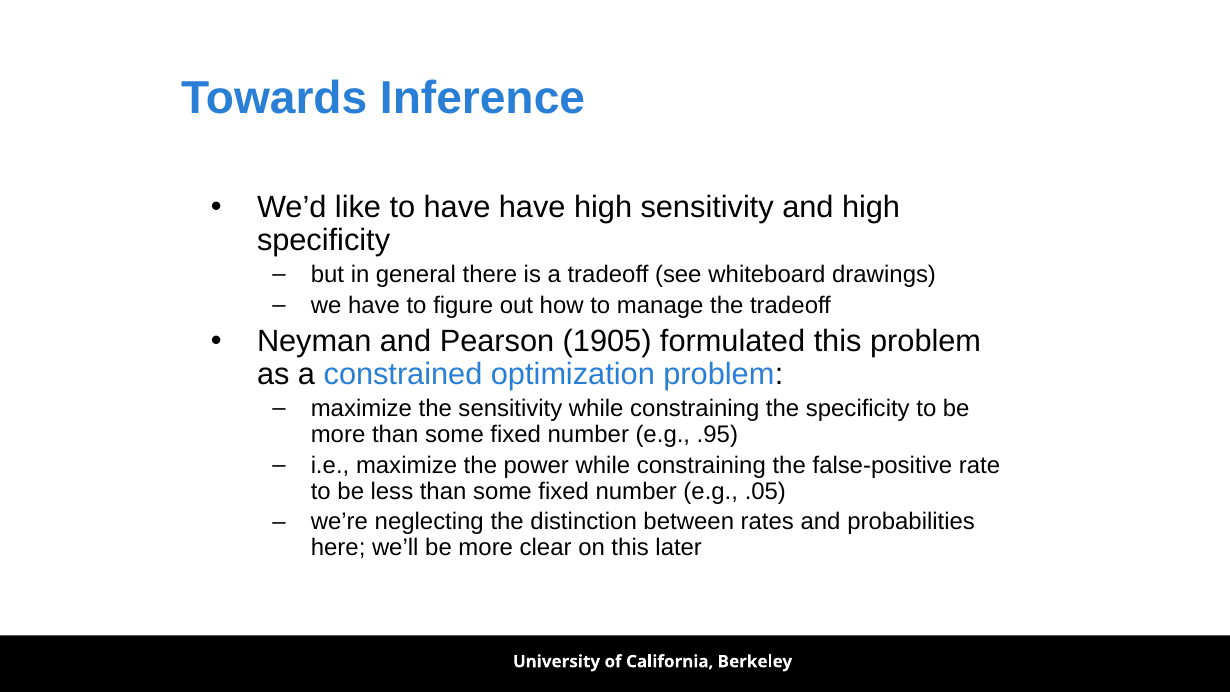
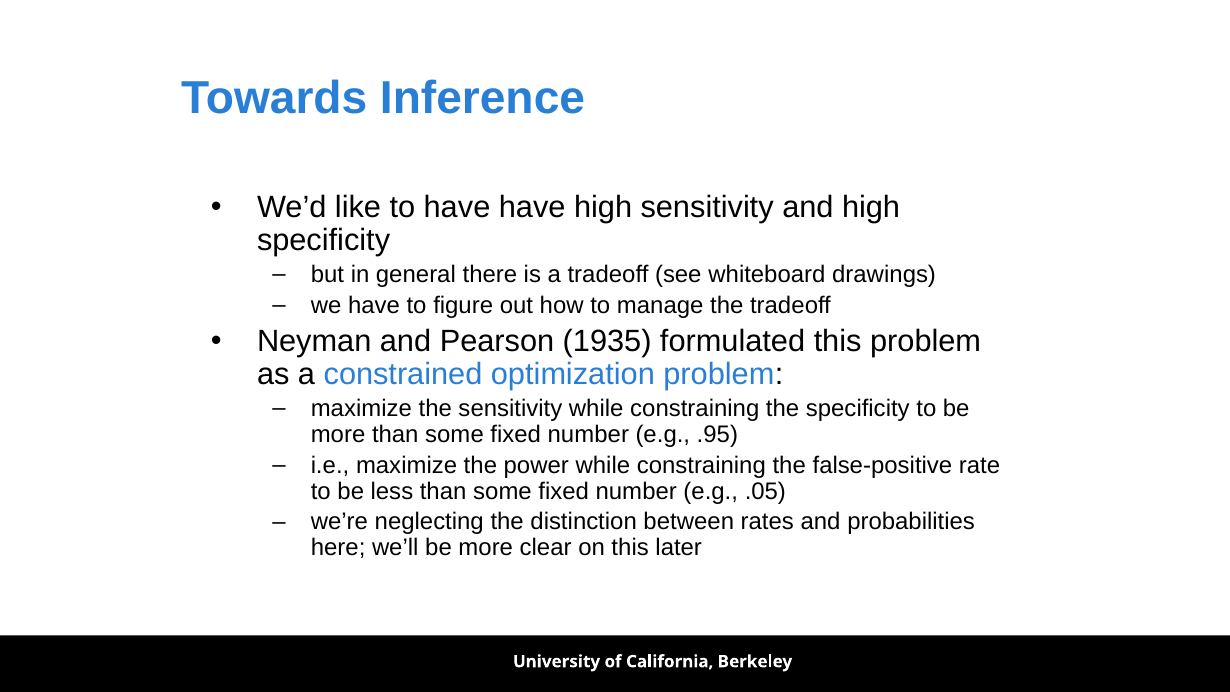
1905: 1905 -> 1935 (607, 341)
